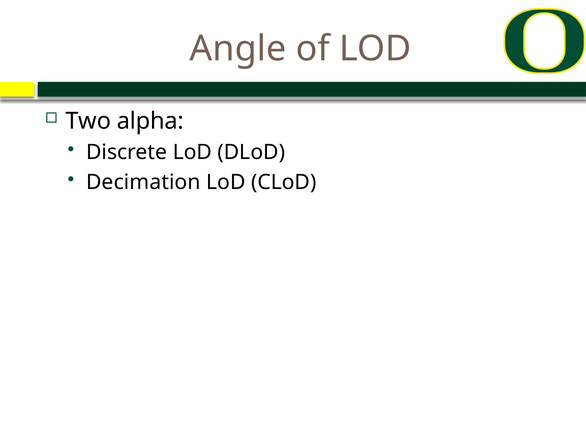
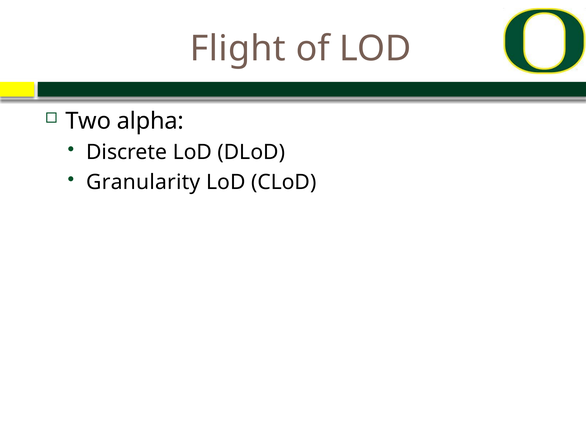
Angle: Angle -> Flight (238, 49)
Decimation: Decimation -> Granularity (143, 182)
